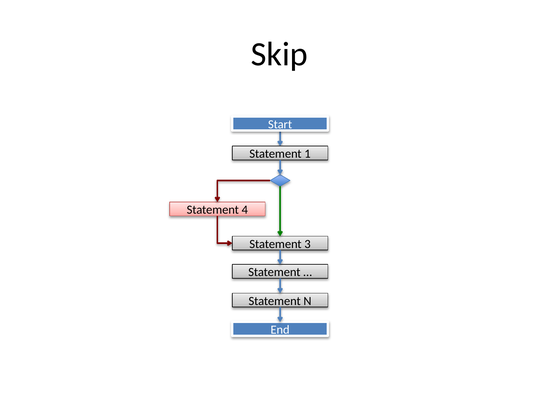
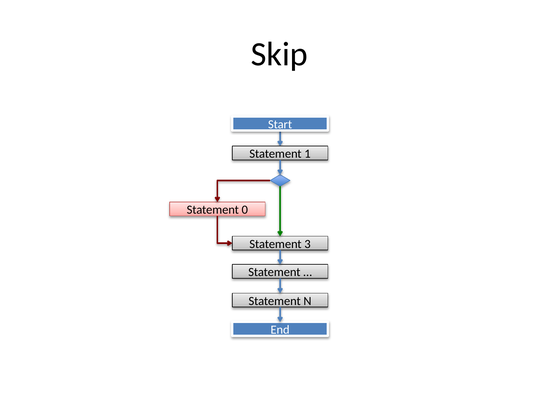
4: 4 -> 0 (245, 210)
